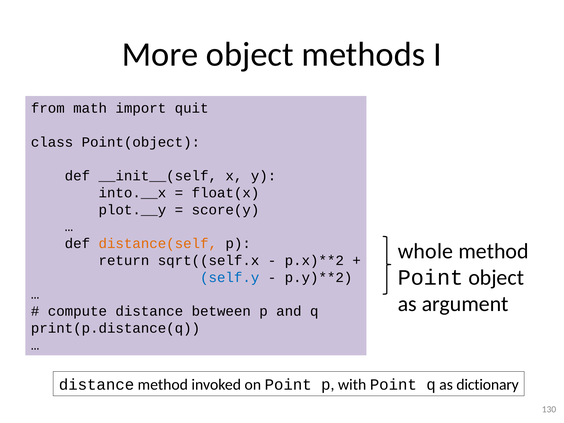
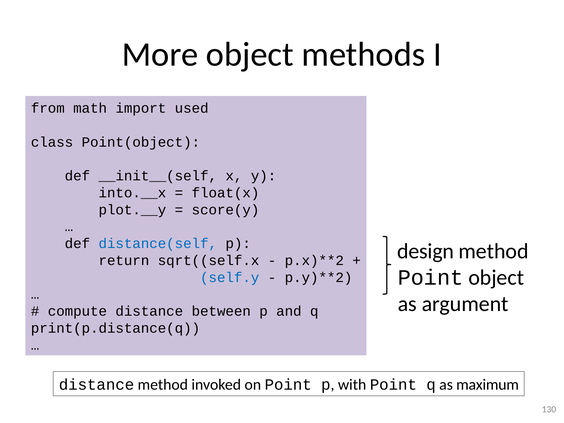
quit: quit -> used (192, 108)
distance(self colour: orange -> blue (158, 244)
whole: whole -> design (426, 251)
dictionary: dictionary -> maximum (488, 385)
